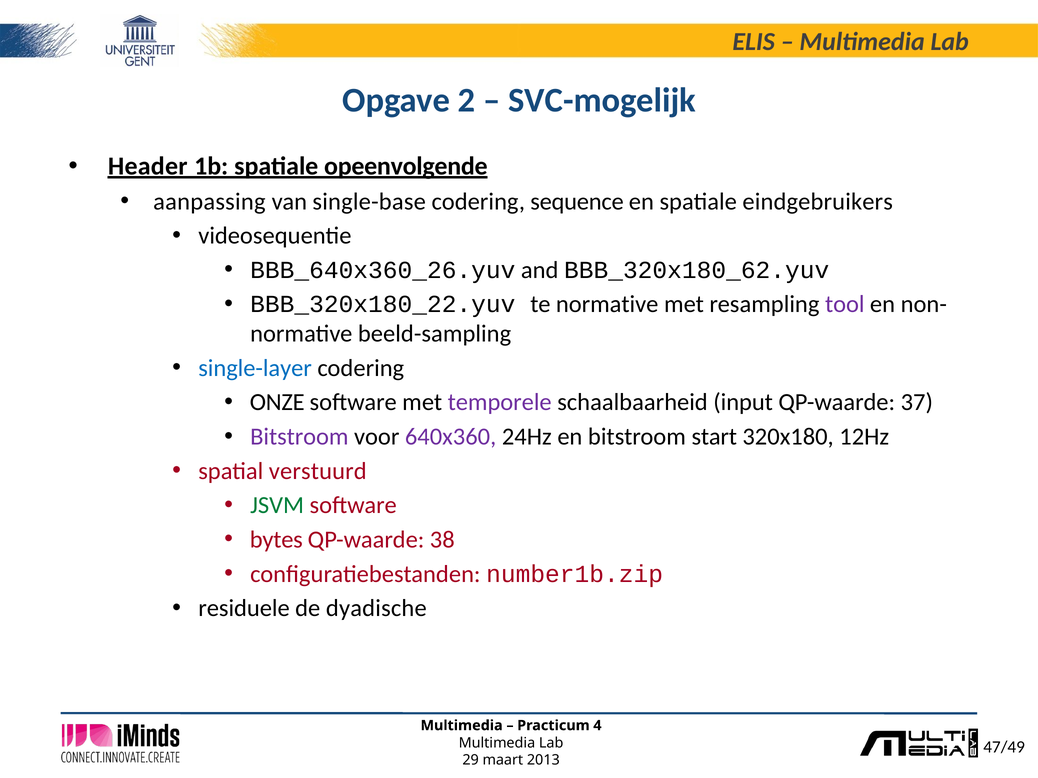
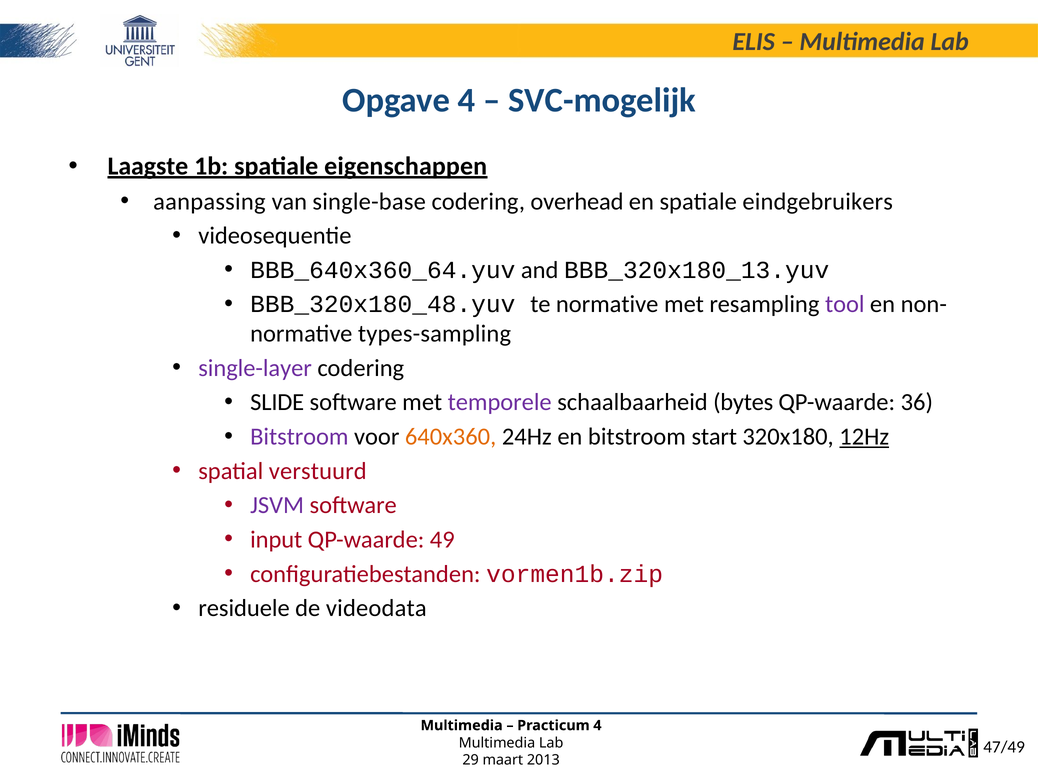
Opgave 2: 2 -> 4 (467, 101)
Header: Header -> Laagste (148, 166)
opeenvolgende: opeenvolgende -> eigenschappen (406, 166)
sequence: sequence -> overhead (577, 202)
BBB_640x360_26.yuv: BBB_640x360_26.yuv -> BBB_640x360_64.yuv (383, 270)
BBB_320x180_62.yuv: BBB_320x180_62.yuv -> BBB_320x180_13.yuv (697, 270)
BBB_320x180_22.yuv: BBB_320x180_22.yuv -> BBB_320x180_48.yuv (383, 305)
beeld-sampling: beeld-sampling -> types-sampling (434, 334)
single-layer colour: blue -> purple (255, 368)
ONZE: ONZE -> SLIDE (277, 403)
input: input -> bytes (743, 403)
37: 37 -> 36 (917, 403)
640x360 colour: purple -> orange (451, 437)
12Hz underline: none -> present (864, 437)
JSVM colour: green -> purple (277, 506)
bytes: bytes -> input (276, 540)
38: 38 -> 49 (442, 540)
number1b.zip: number1b.zip -> vormen1b.zip (575, 574)
dyadische: dyadische -> videodata (376, 609)
